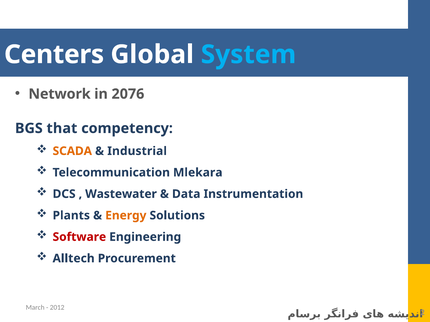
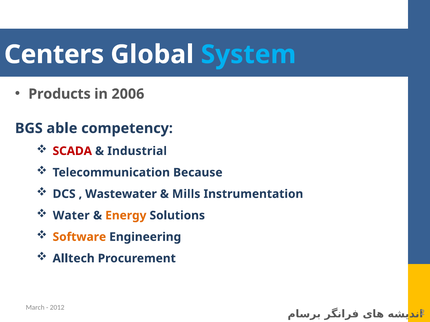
Network: Network -> Products (60, 94)
2076: 2076 -> 2006 (128, 94)
that: that -> able (62, 129)
SCADA colour: orange -> red (72, 151)
Mlekara: Mlekara -> Because (198, 173)
Data: Data -> Mills (186, 194)
Plants: Plants -> Water (71, 216)
Software colour: red -> orange (79, 237)
